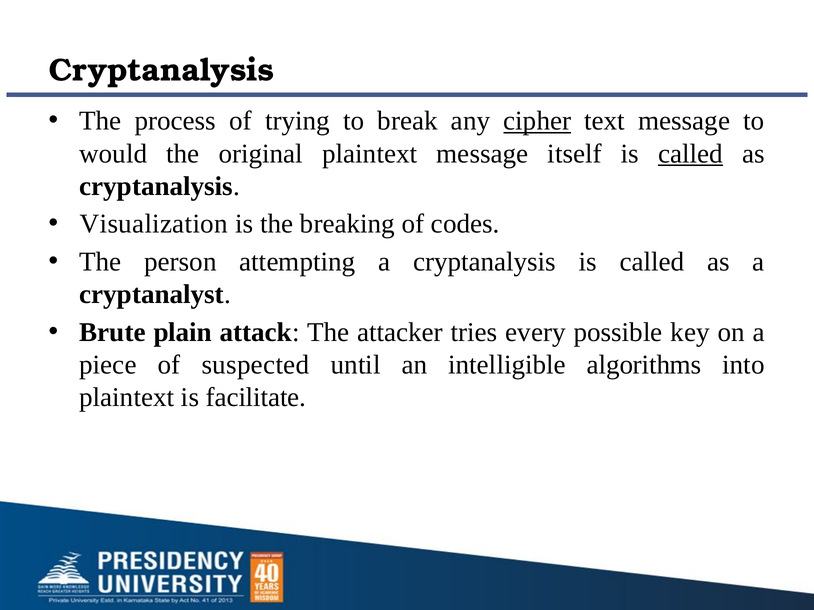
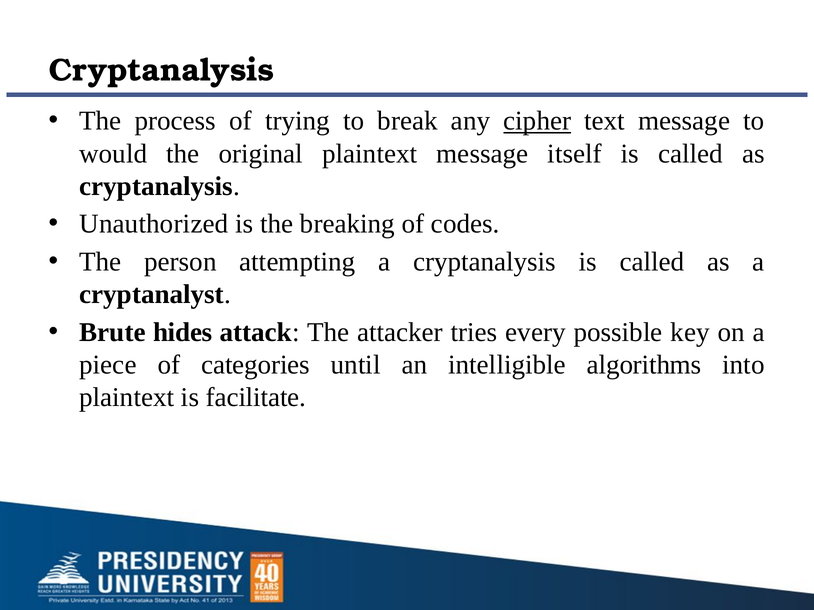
called underline: present -> none (690, 154)
Visualization: Visualization -> Unauthorized (154, 224)
plain: plain -> hides (183, 333)
suspected: suspected -> categories (256, 365)
